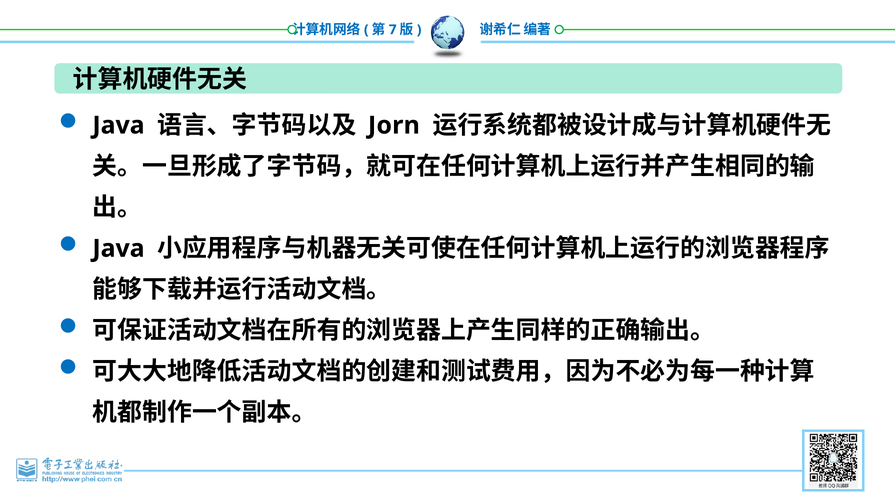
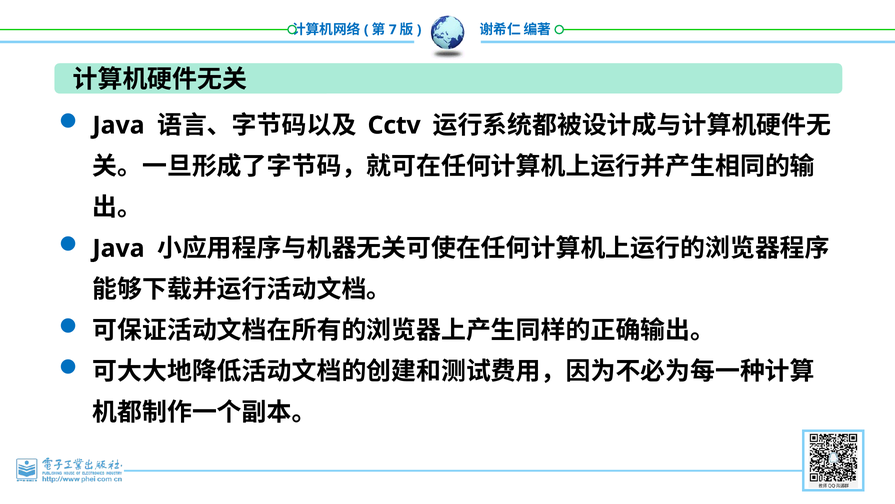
Jorn: Jorn -> Cctv (394, 125)
